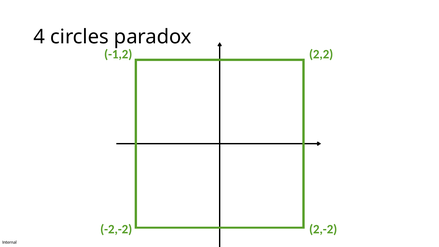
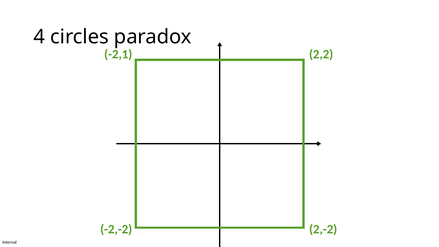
-1,2: -1,2 -> -2,1 (118, 54)
